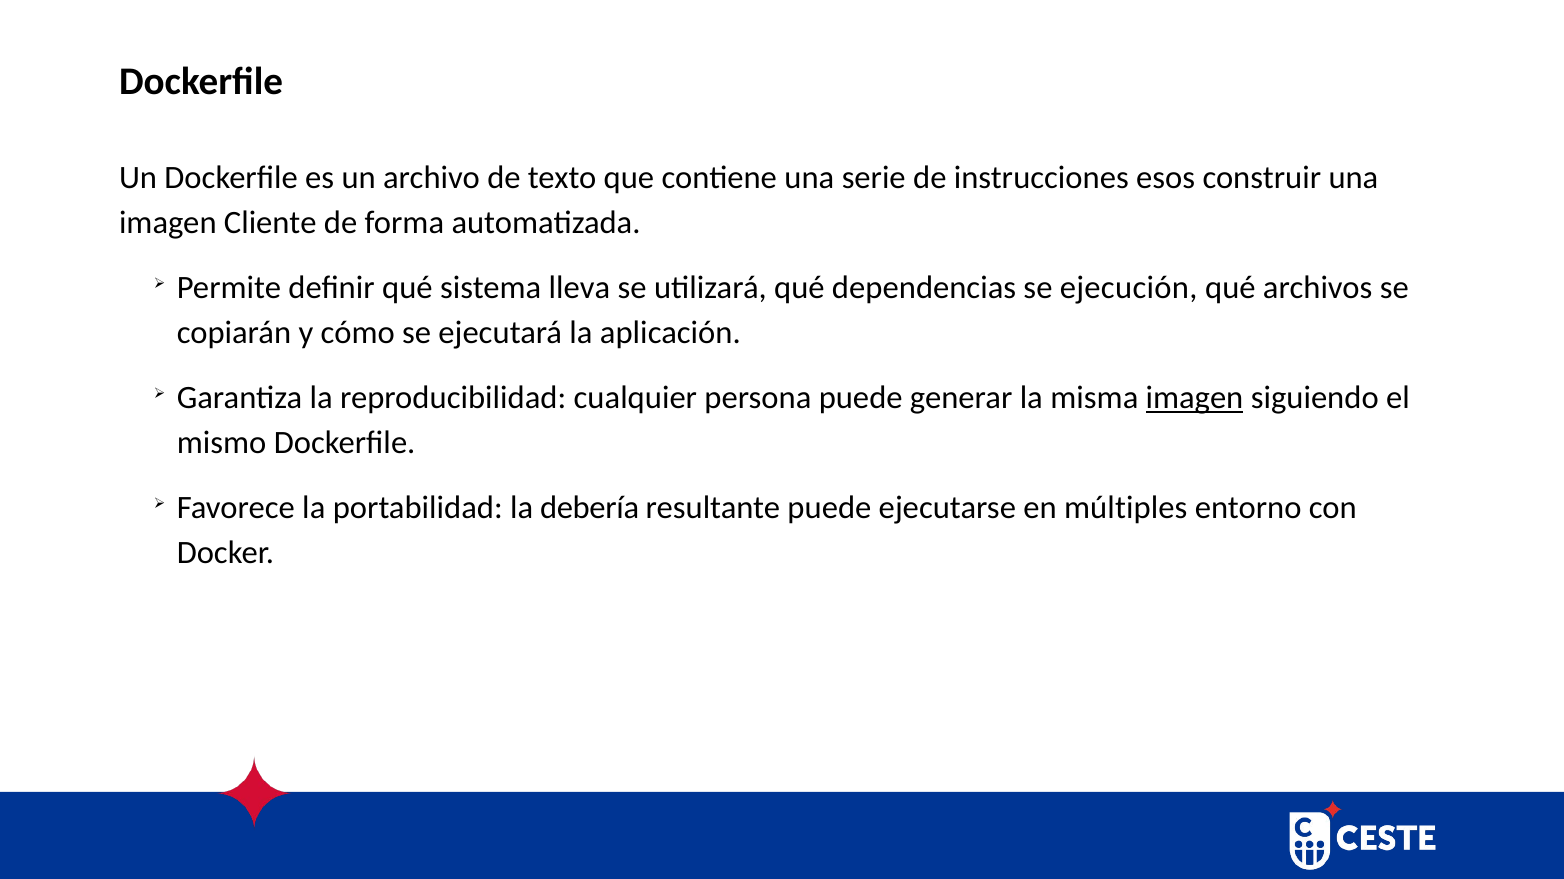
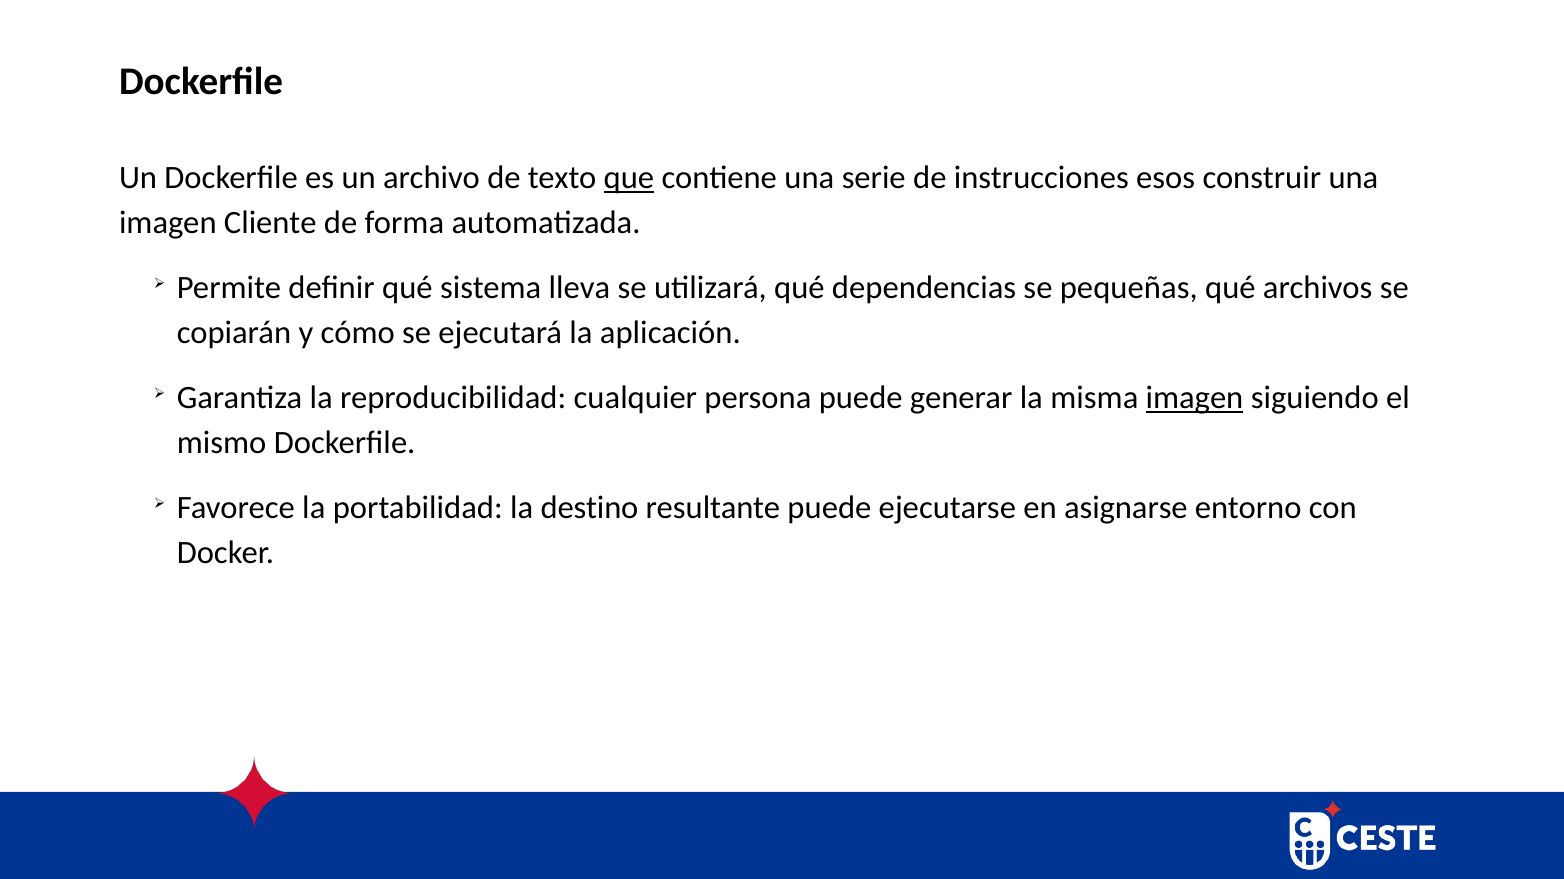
que underline: none -> present (629, 178)
ejecución: ejecución -> pequeñas (1129, 288)
debería: debería -> destino (590, 508)
múltiples: múltiples -> asignarse (1126, 508)
